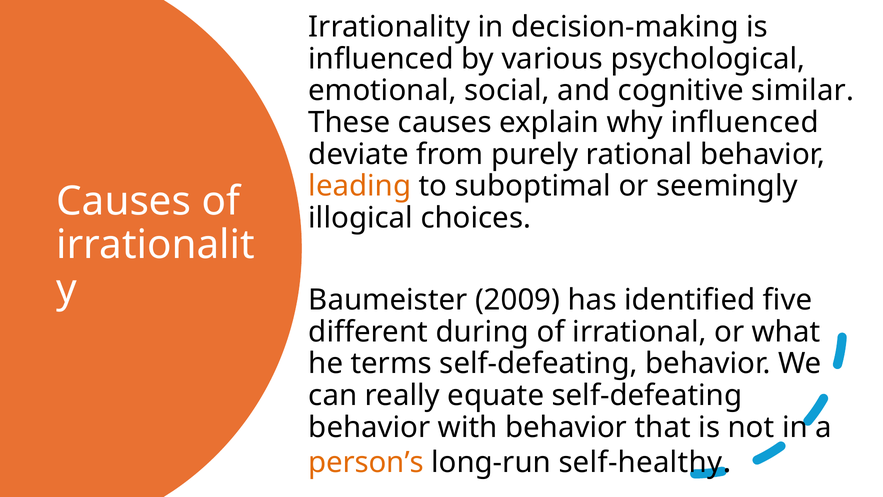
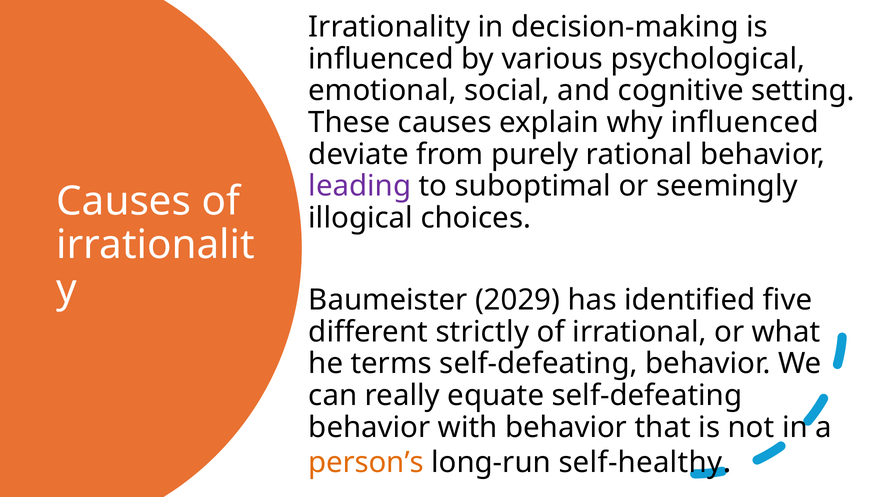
similar: similar -> setting (803, 91)
leading colour: orange -> purple (360, 186)
2009: 2009 -> 2029 (518, 300)
during: during -> strictly (482, 332)
